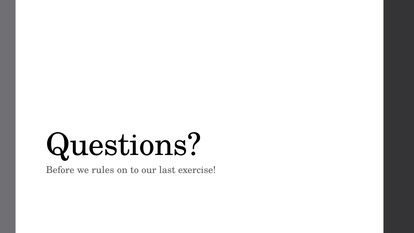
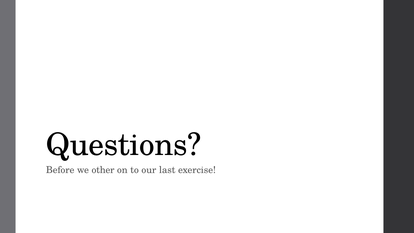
rules: rules -> other (103, 170)
